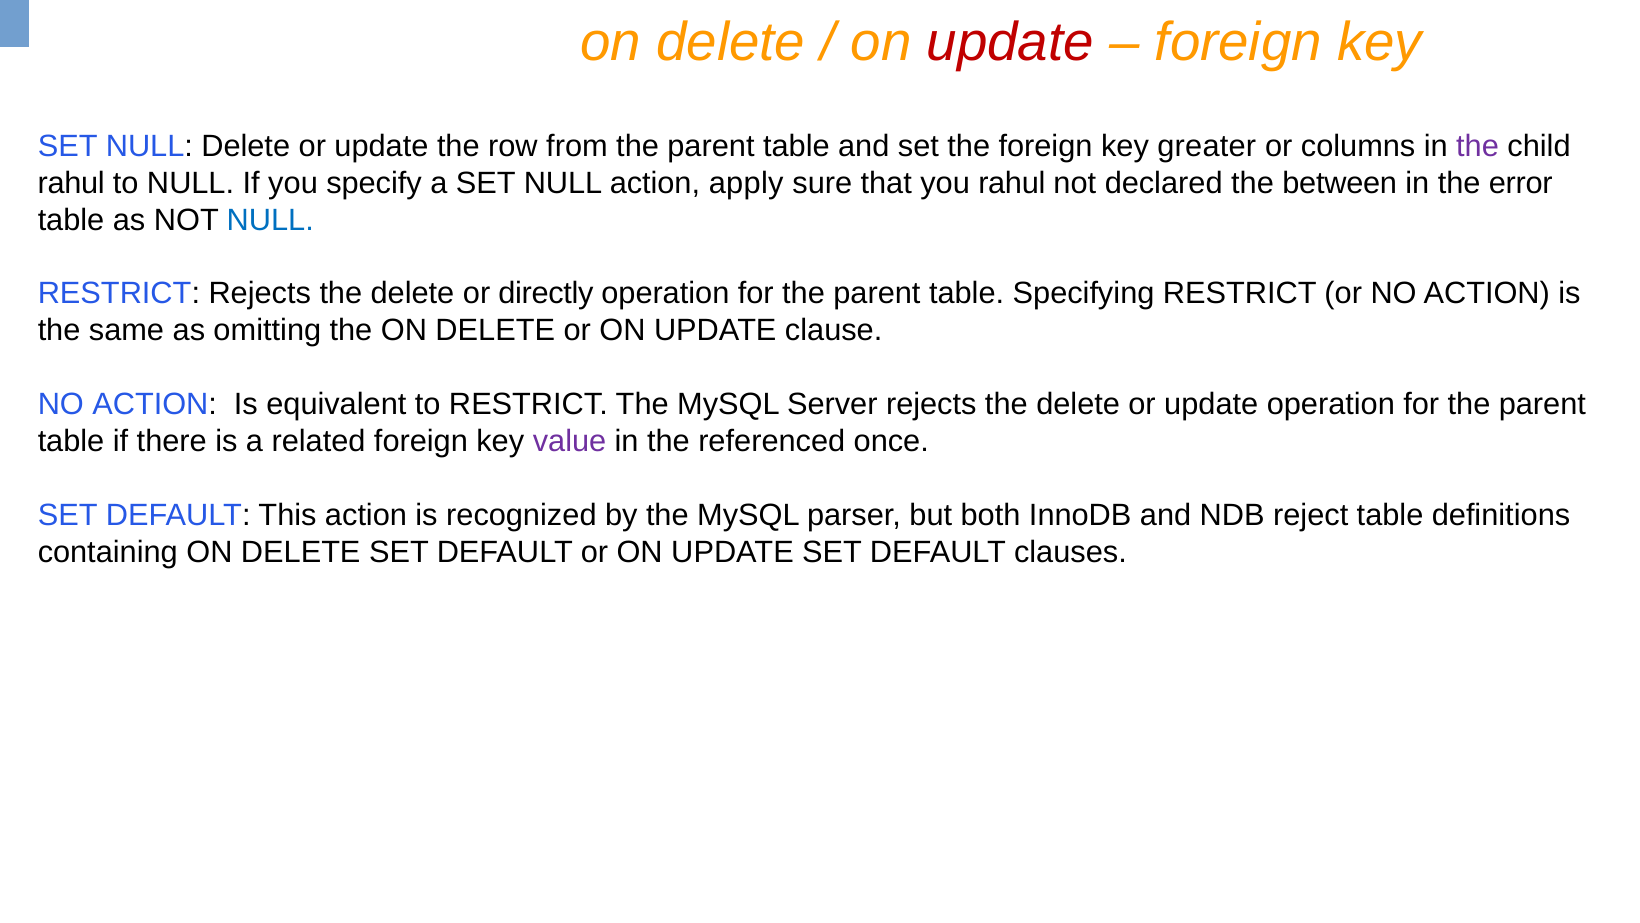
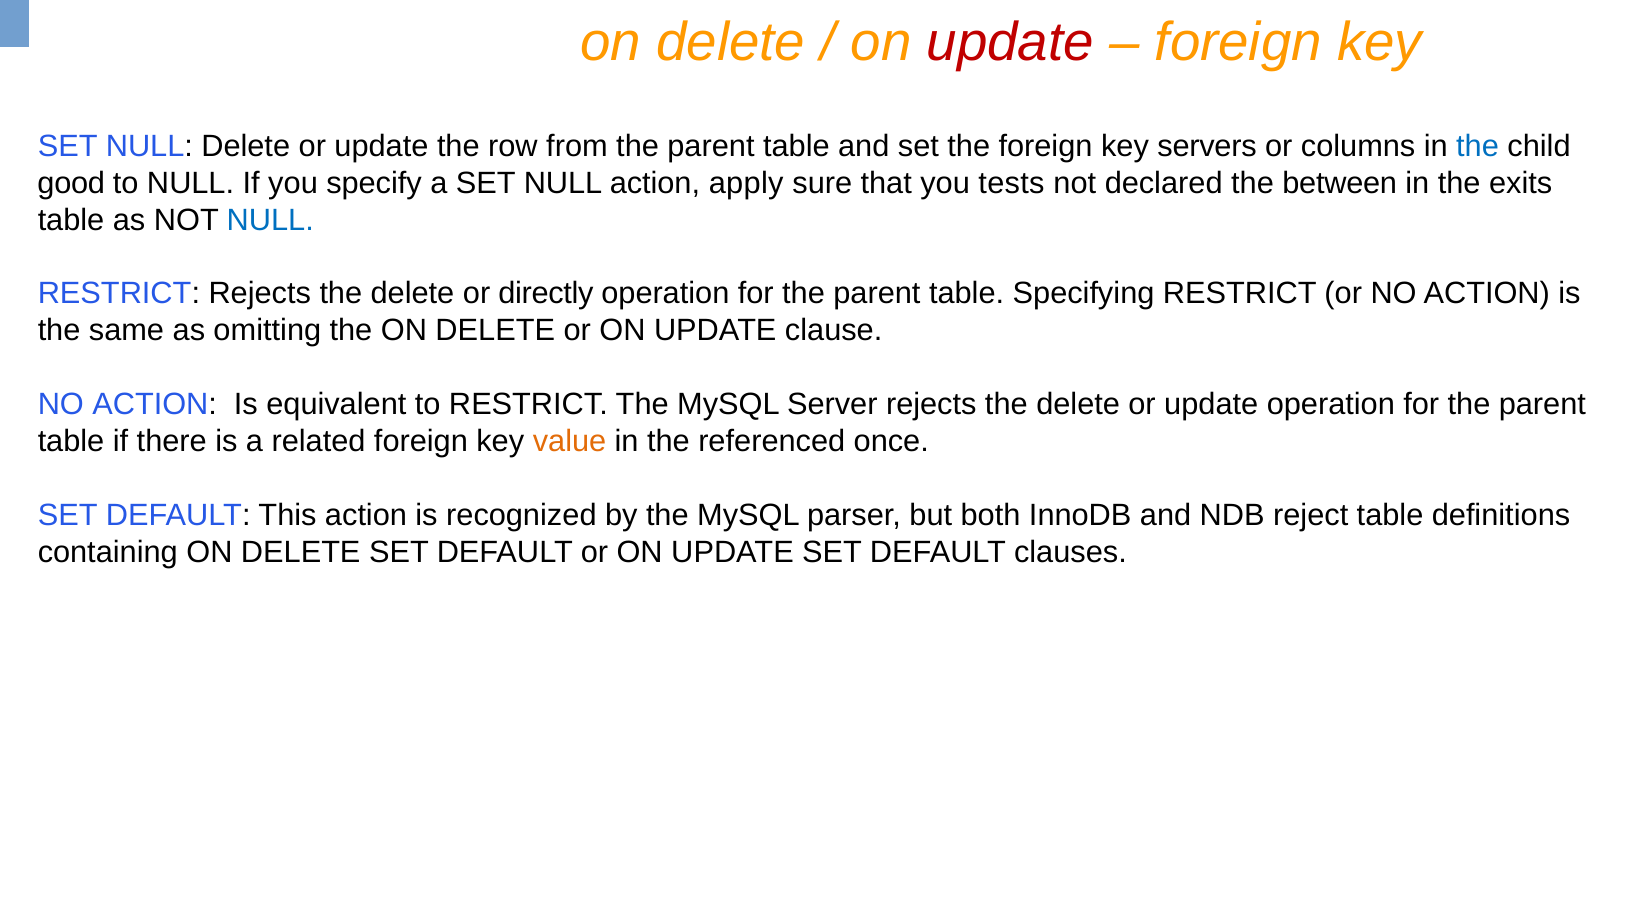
greater: greater -> servers (1207, 146)
the colour: purple -> blue (1478, 146)
rahul: rahul -> good (71, 183)
you rahul: rahul -> tests (1012, 183)
error: error -> exits (1521, 183)
value colour: purple -> orange (570, 441)
